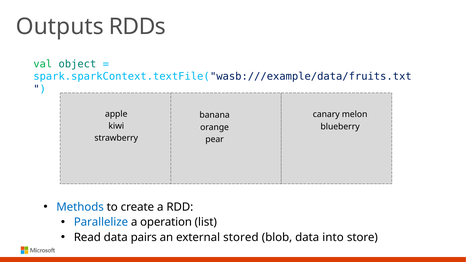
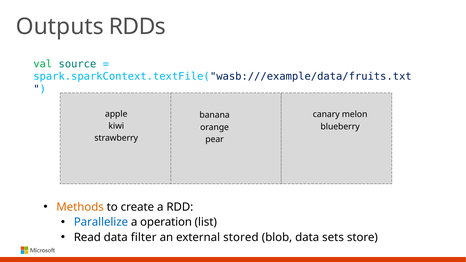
object: object -> source (77, 64)
Methods colour: blue -> orange (80, 207)
pairs: pairs -> filter (144, 237)
into: into -> sets (333, 237)
